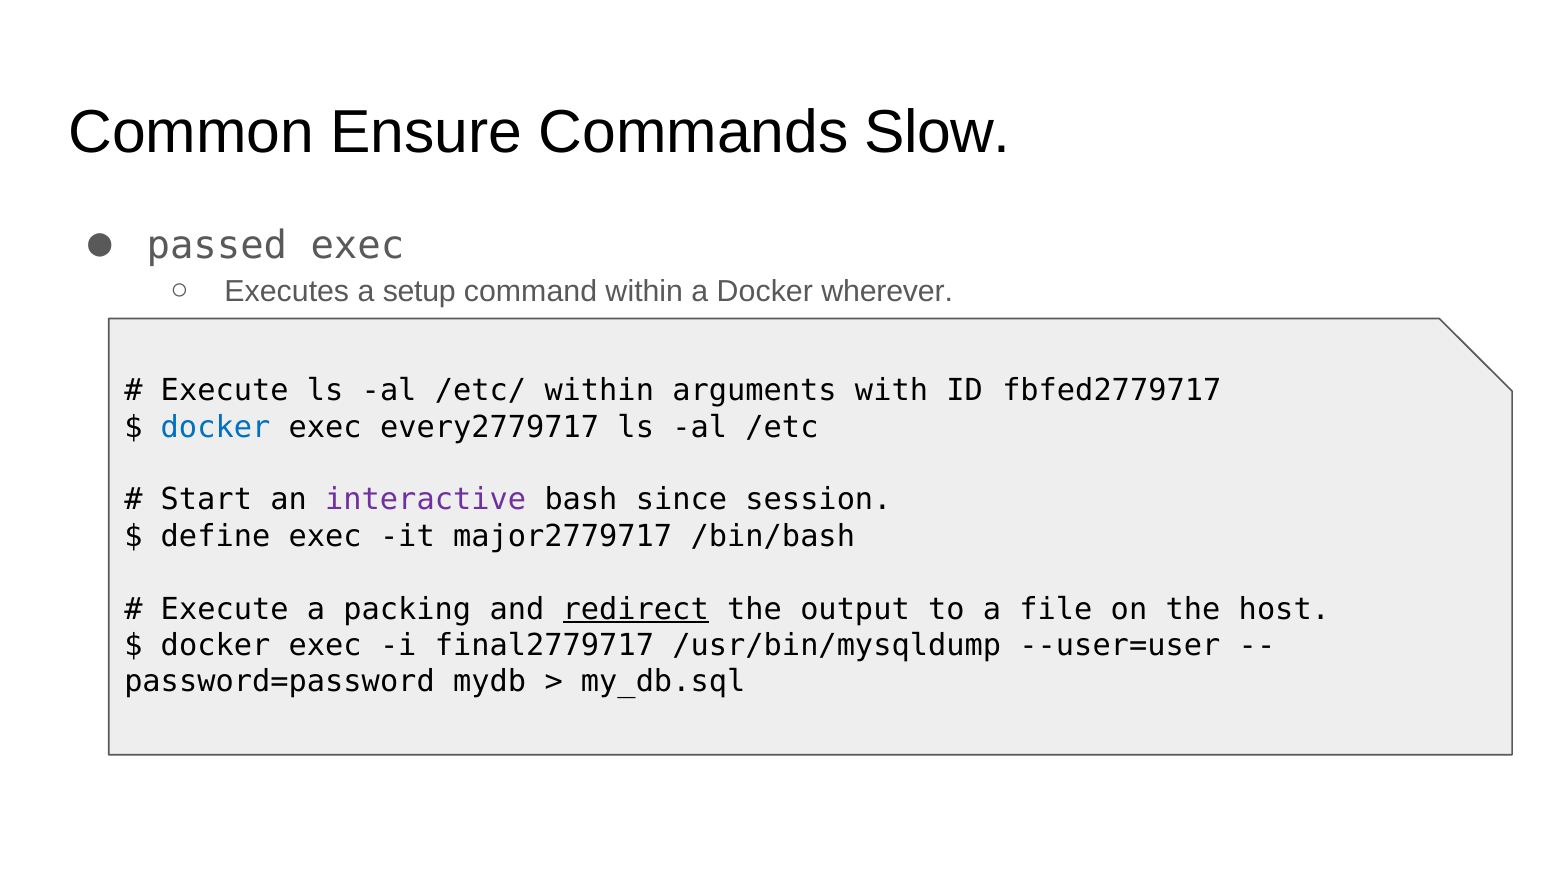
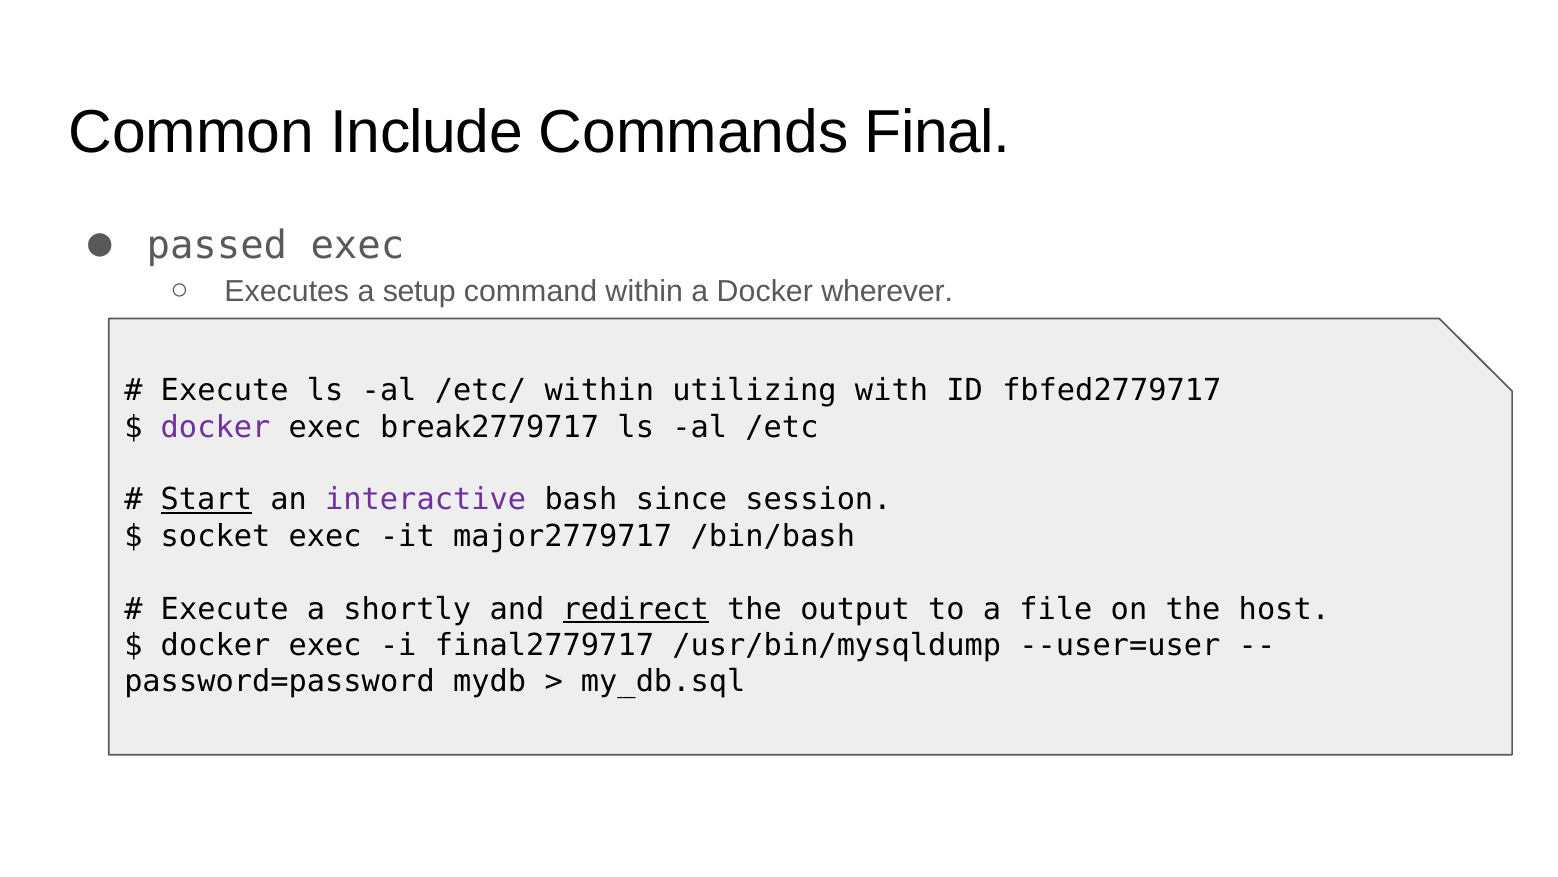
Ensure: Ensure -> Include (427, 132)
Slow: Slow -> Final (937, 132)
arguments: arguments -> utilizing (755, 390)
docker colour: blue -> purple (216, 427)
every2779717: every2779717 -> break2779717 (490, 427)
Start underline: none -> present (206, 500)
define: define -> socket (216, 536)
packing: packing -> shortly (407, 609)
